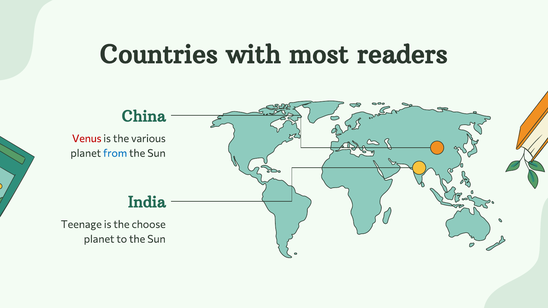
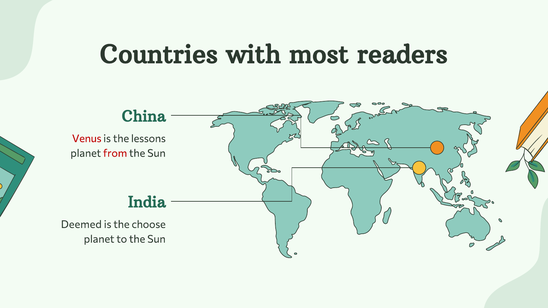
various: various -> lessons (148, 139)
from colour: blue -> red (115, 153)
Teenage: Teenage -> Deemed (81, 225)
